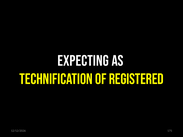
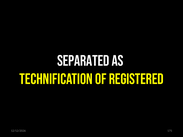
EXPECTING: EXPECTING -> SEPARATED (83, 61)
